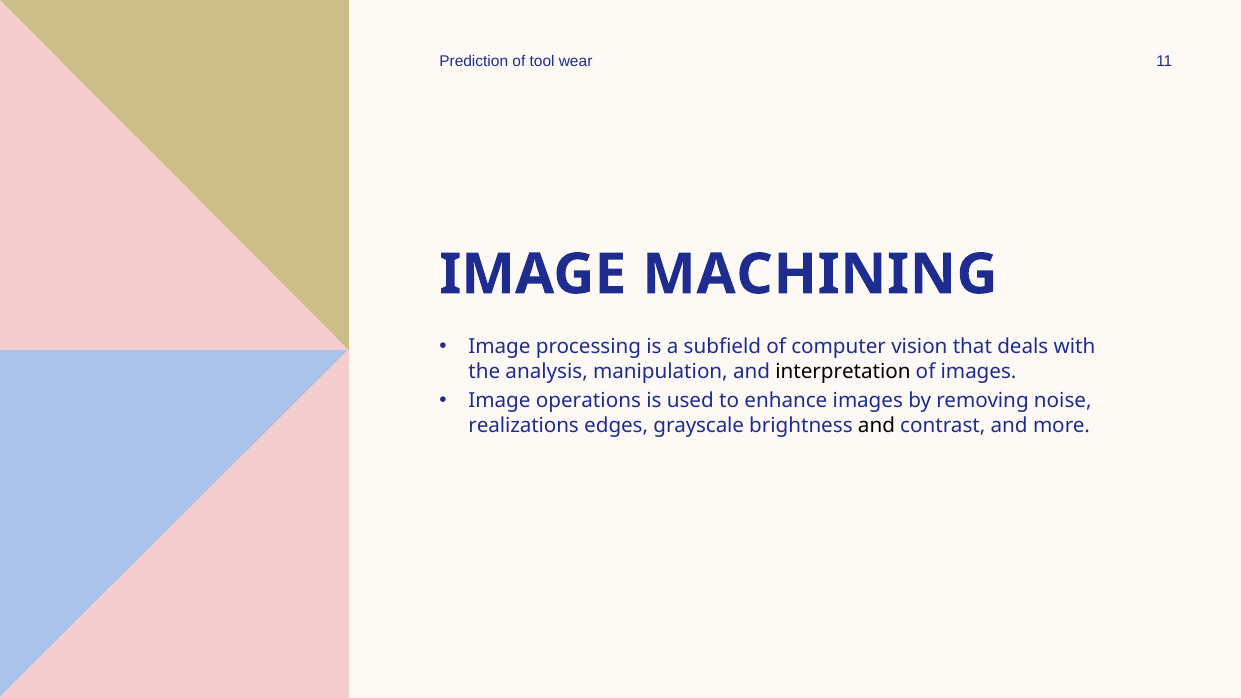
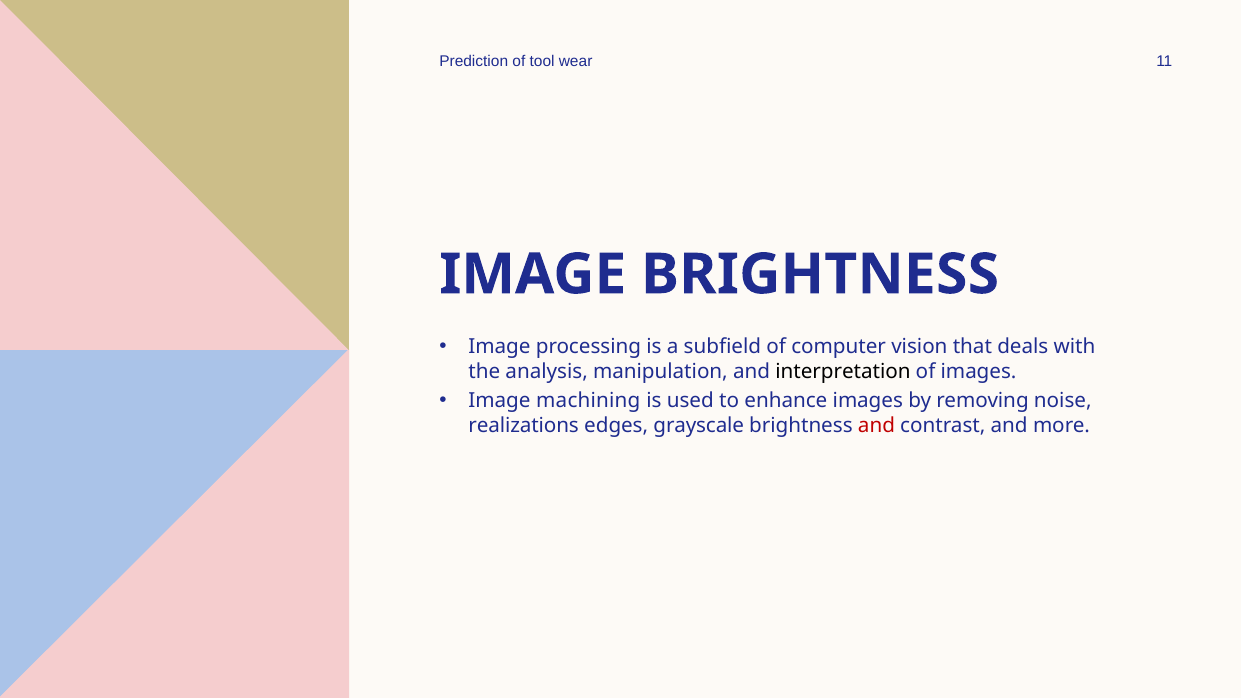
IMAGE MACHINING: MACHINING -> BRIGHTNESS (820, 275)
operations: operations -> machining (588, 401)
and colour: black -> red (876, 426)
